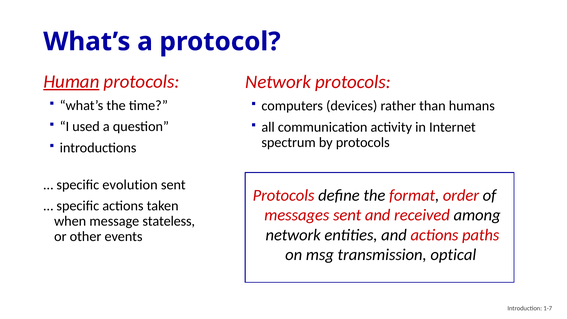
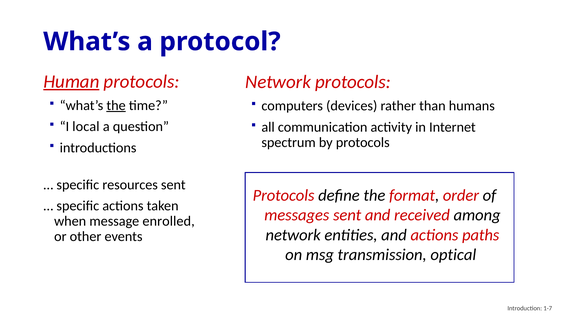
the underline: none -> present (116, 105)
used: used -> local (86, 127)
evolution: evolution -> resources (130, 185)
stateless: stateless -> enrolled (169, 221)
